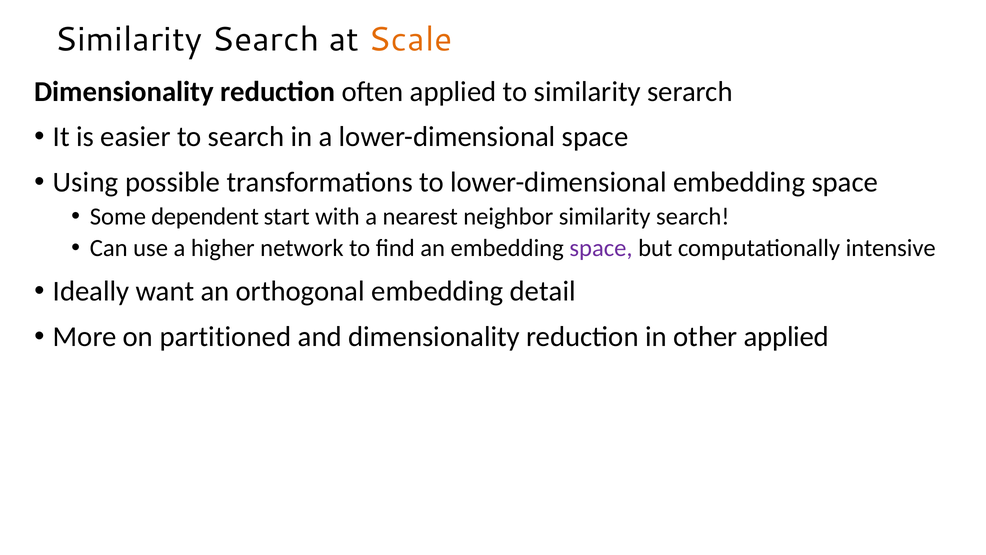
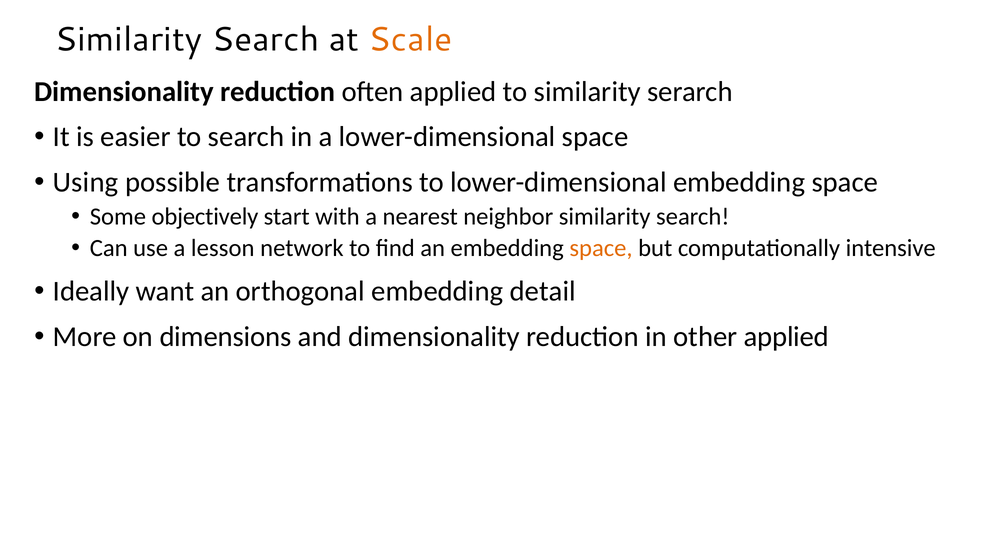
dependent: dependent -> objectively (205, 216)
higher: higher -> lesson (223, 248)
space colour: purple -> orange (601, 248)
partitioned: partitioned -> dimensions (226, 336)
